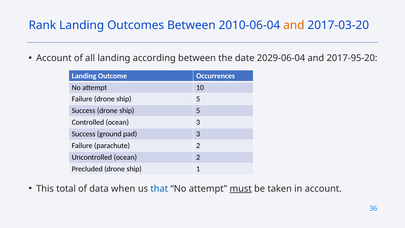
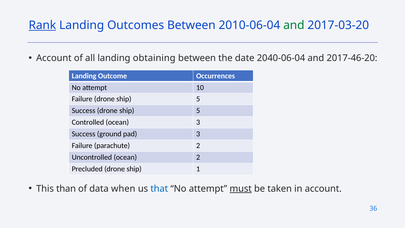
Rank underline: none -> present (42, 25)
and colour: orange -> green (294, 25)
according: according -> obtaining (154, 58)
2029-06-04: 2029-06-04 -> 2040-06-04 (281, 58)
2017-95-20: 2017-95-20 -> 2017-46-20 (352, 58)
total: total -> than (66, 189)
